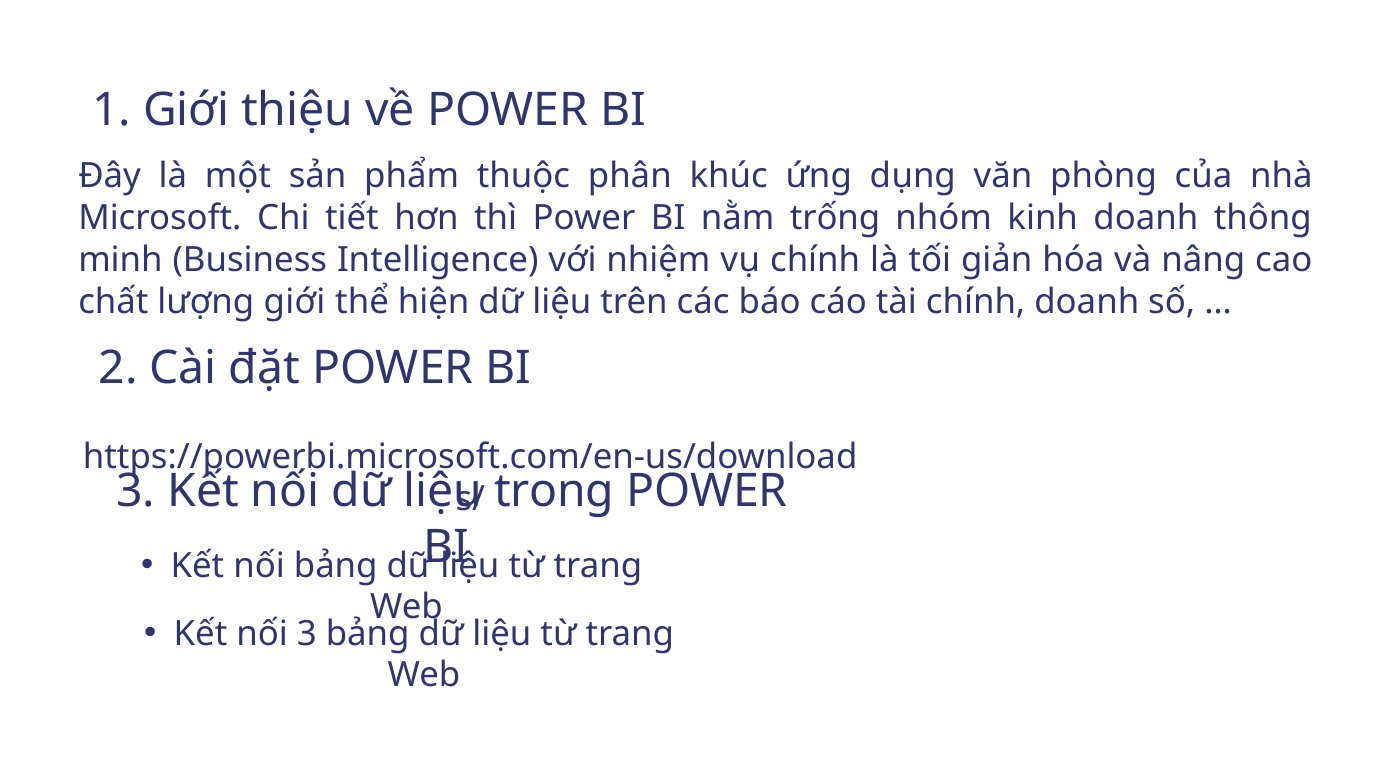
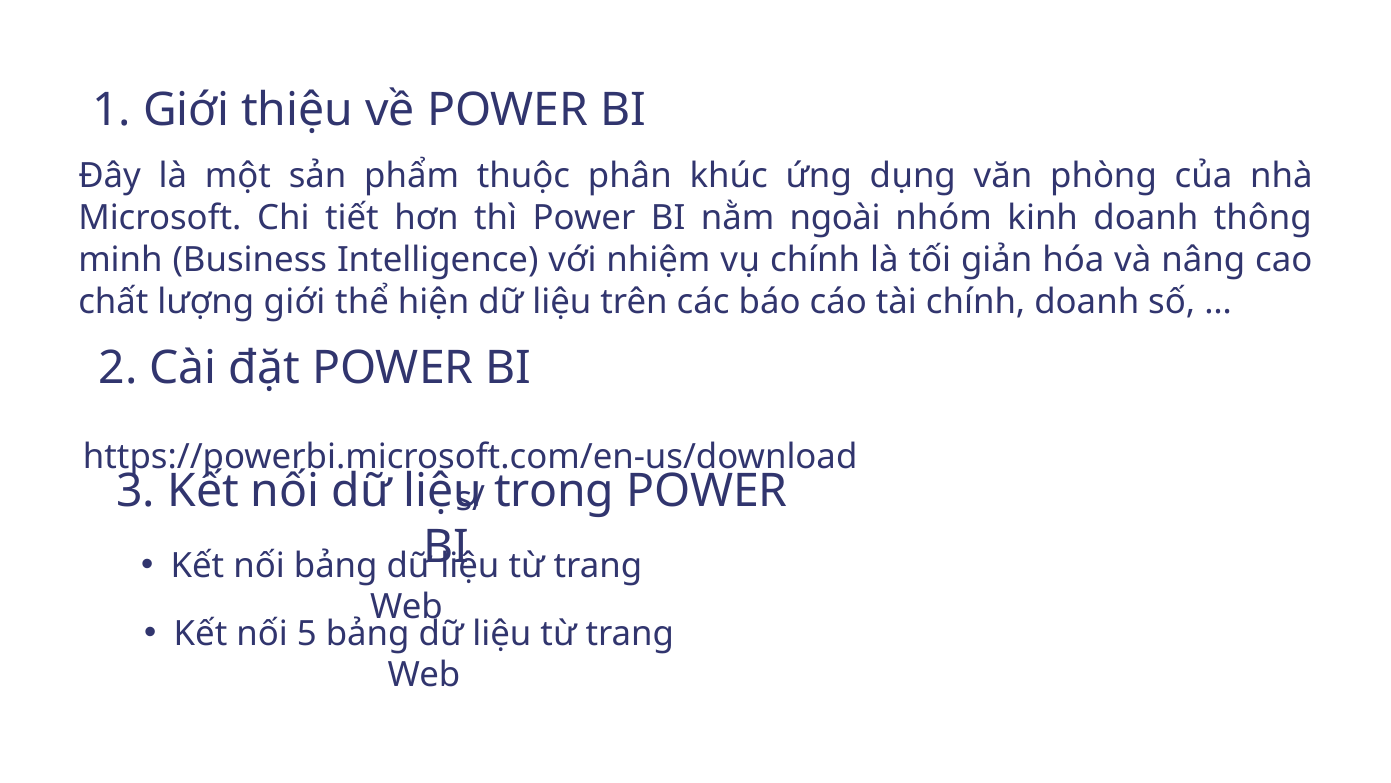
trống: trống -> ngoài (835, 218)
nối 3: 3 -> 5 (307, 633)
